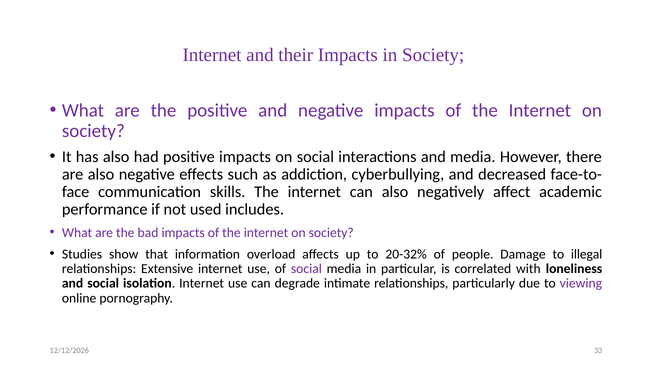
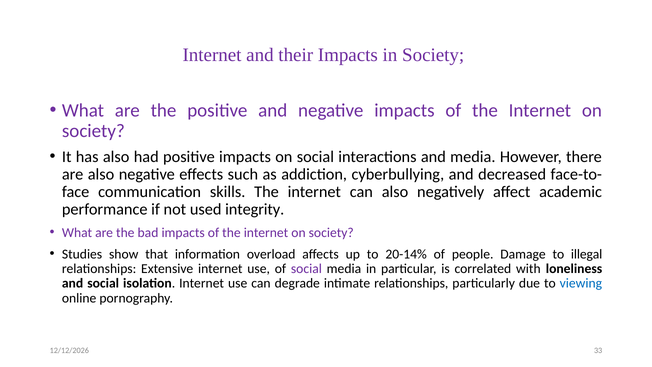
includes: includes -> integrity (255, 209)
20-32%: 20-32% -> 20-14% (406, 254)
viewing colour: purple -> blue (581, 283)
